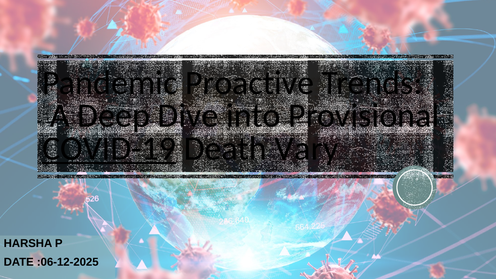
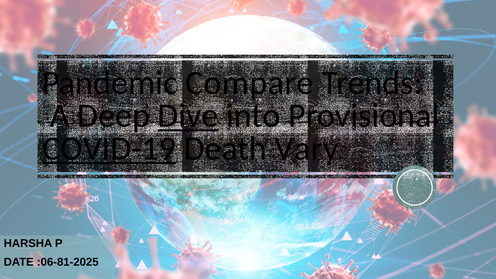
Proactive: Proactive -> Compare (249, 83)
Dive underline: none -> present (188, 116)
:06-12-2025: :06-12-2025 -> :06-81-2025 (68, 262)
